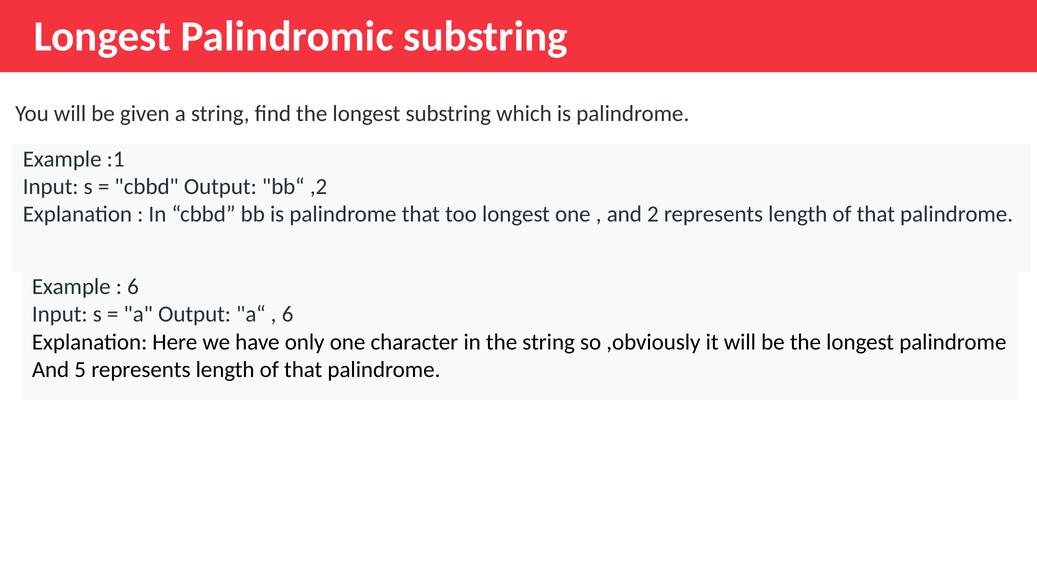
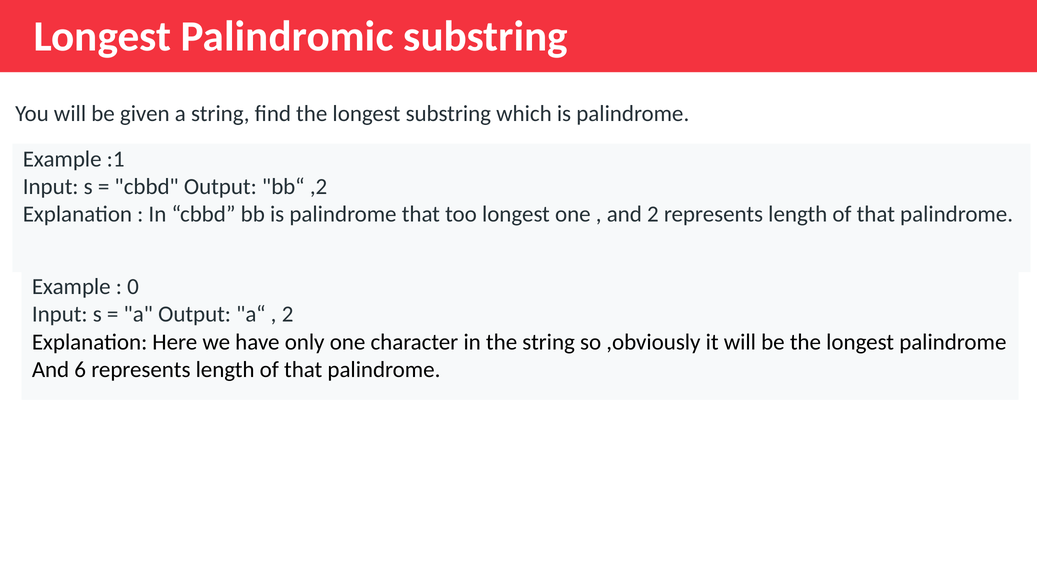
6: 6 -> 0 (133, 287)
6: 6 -> 2 (288, 315)
5: 5 -> 6 (80, 370)
